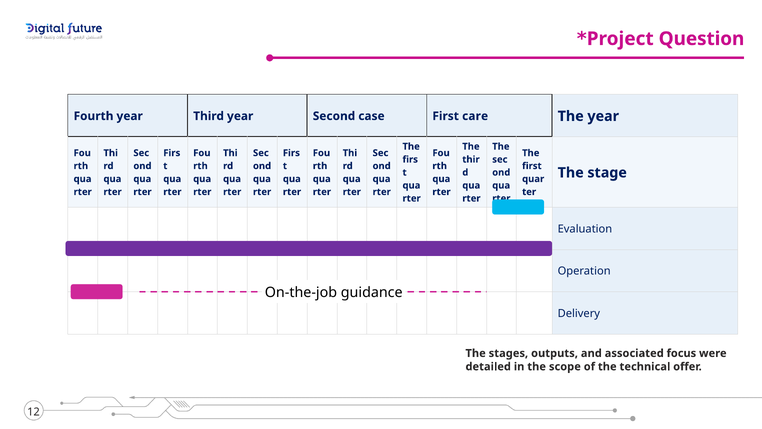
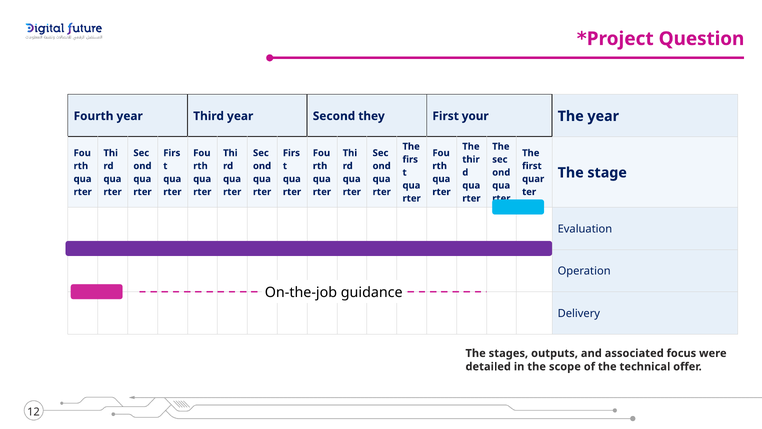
case: case -> they (372, 116)
care: care -> your (475, 116)
